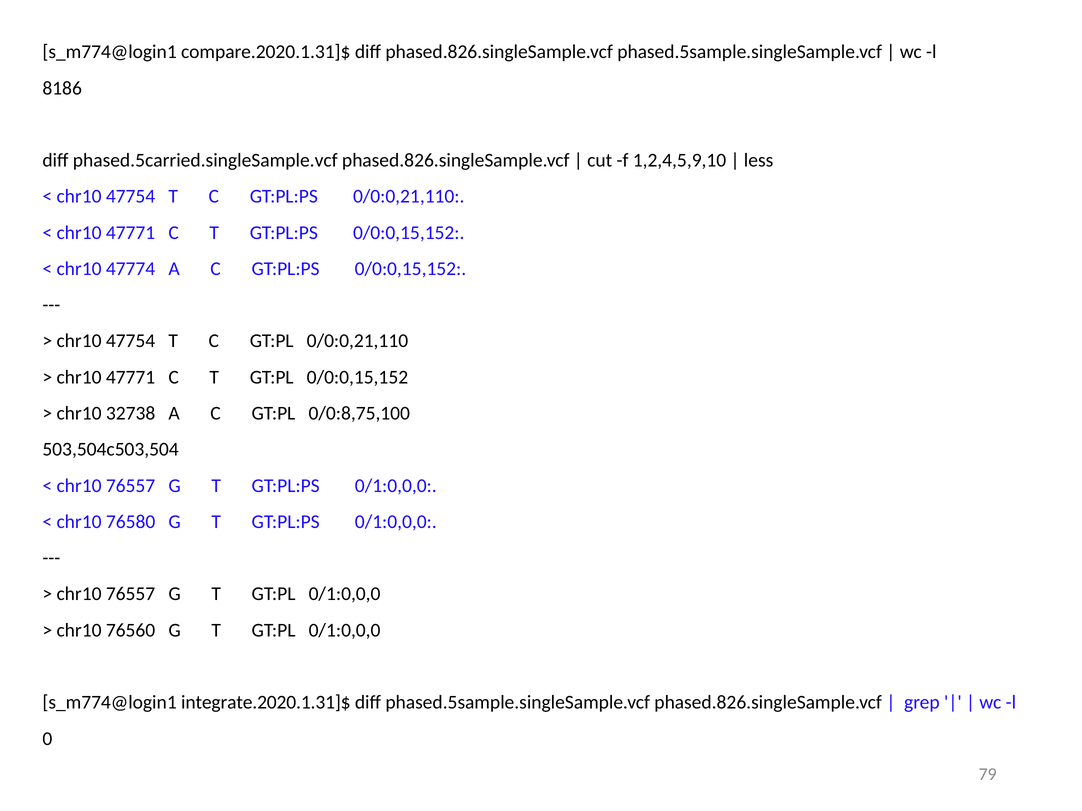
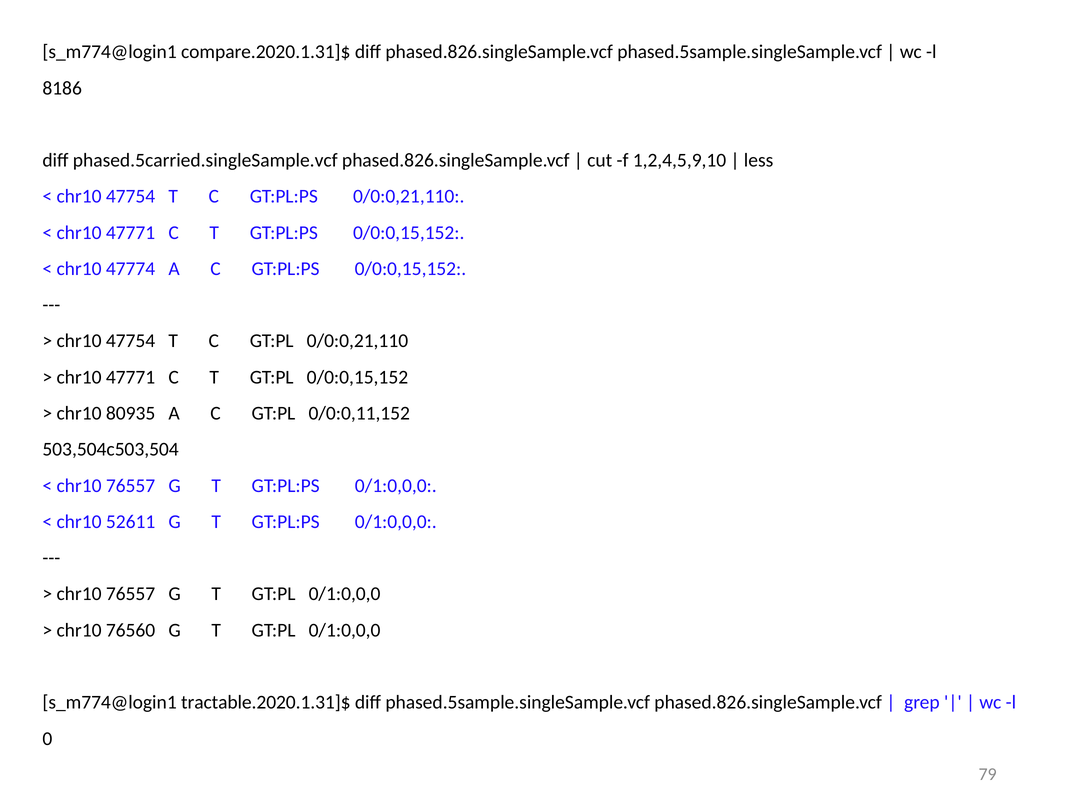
32738: 32738 -> 80935 (131, 414)
0/0:8,75,100: 0/0:8,75,100 -> 0/0:0,11,152 (359, 414)
76580: 76580 -> 52611 (131, 522)
integrate.2020.1.31]$: integrate.2020.1.31]$ -> tractable.2020.1.31]$ (266, 703)
